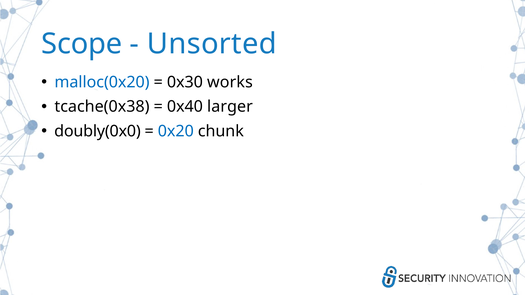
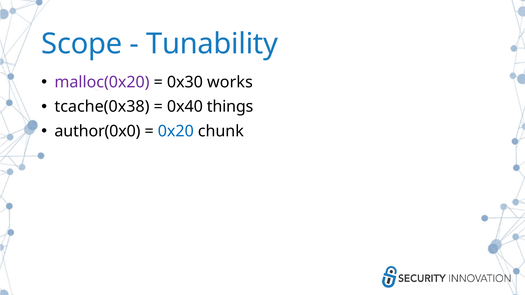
Unsorted: Unsorted -> Tunability (212, 44)
malloc(0x20 colour: blue -> purple (102, 82)
larger: larger -> things (230, 107)
doubly(0x0: doubly(0x0 -> author(0x0 (97, 131)
